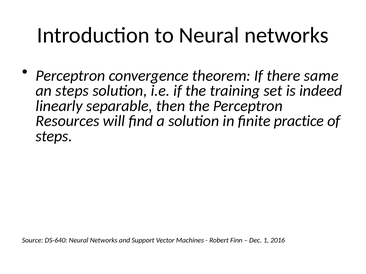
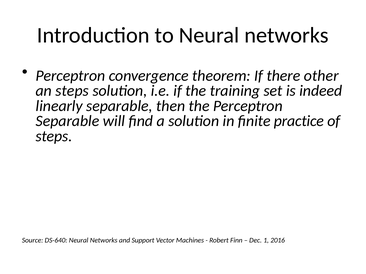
same: same -> other (321, 76)
Resources: Resources -> Separable (68, 121)
